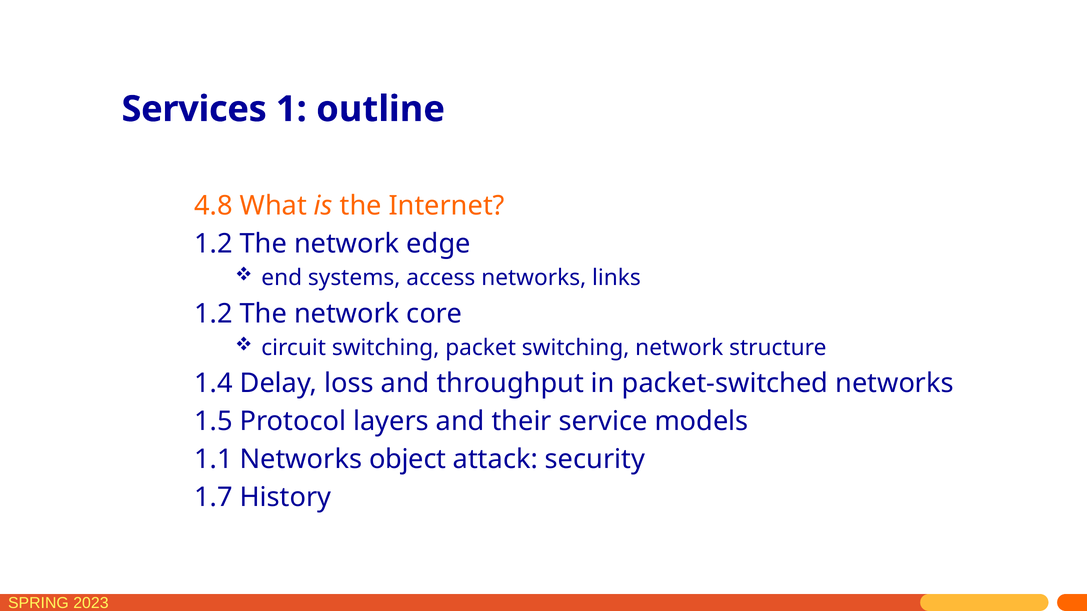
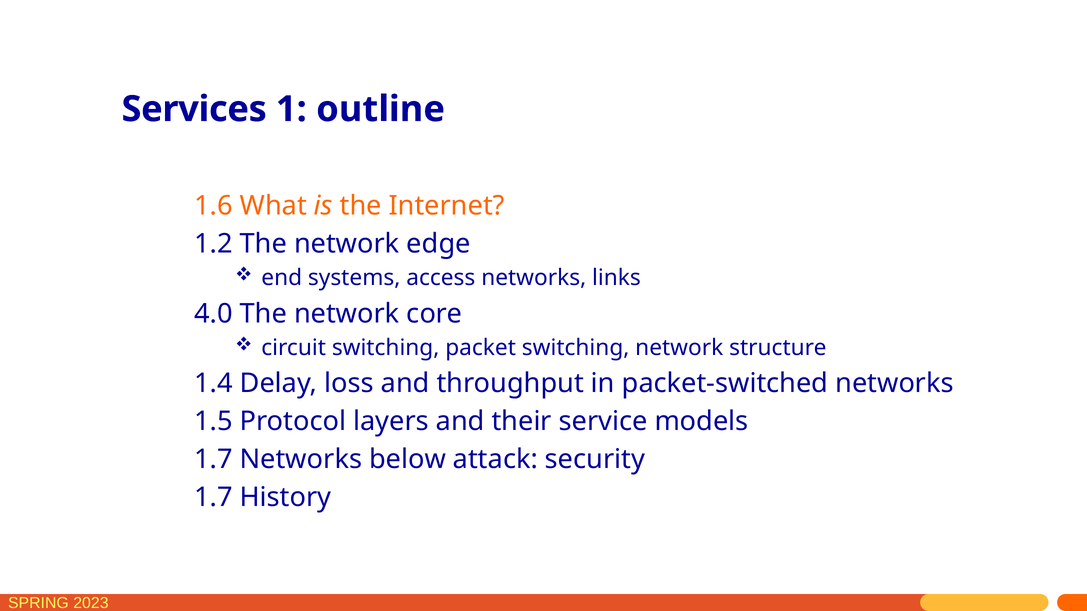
4.8: 4.8 -> 1.6 (214, 206)
1.2: 1.2 -> 4.0 (214, 314)
1.1: 1.1 -> 1.7 (214, 460)
object: object -> below (407, 460)
